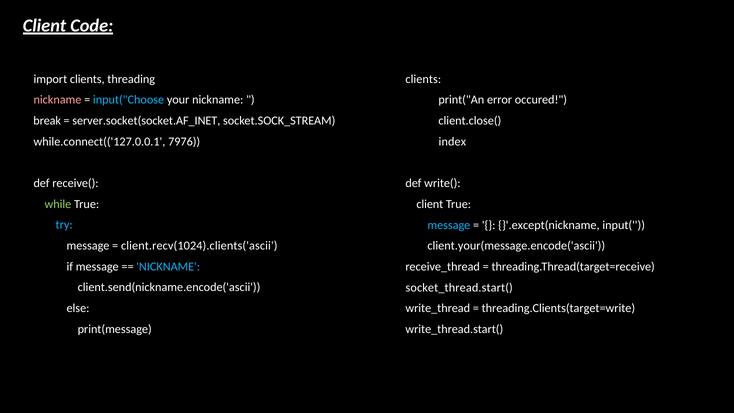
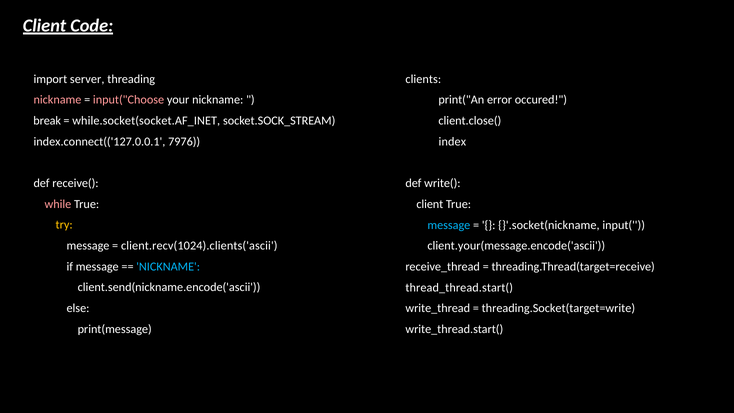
import clients: clients -> server (87, 79)
input("Choose colour: light blue -> pink (129, 100)
server.socket(socket.AF_INET: server.socket(socket.AF_INET -> while.socket(socket.AF_INET (146, 121)
while.connect(('127.0.0.1: while.connect(('127.0.0.1 -> index.connect(('127.0.0.1 (99, 141)
while colour: light green -> pink (58, 204)
try colour: light blue -> yellow (64, 225)
}'.except(nickname: }'.except(nickname -> }'.socket(nickname (549, 225)
socket_thread.start(: socket_thread.start( -> thread_thread.start( (459, 287)
threading.Clients(target=write: threading.Clients(target=write -> threading.Socket(target=write (558, 308)
